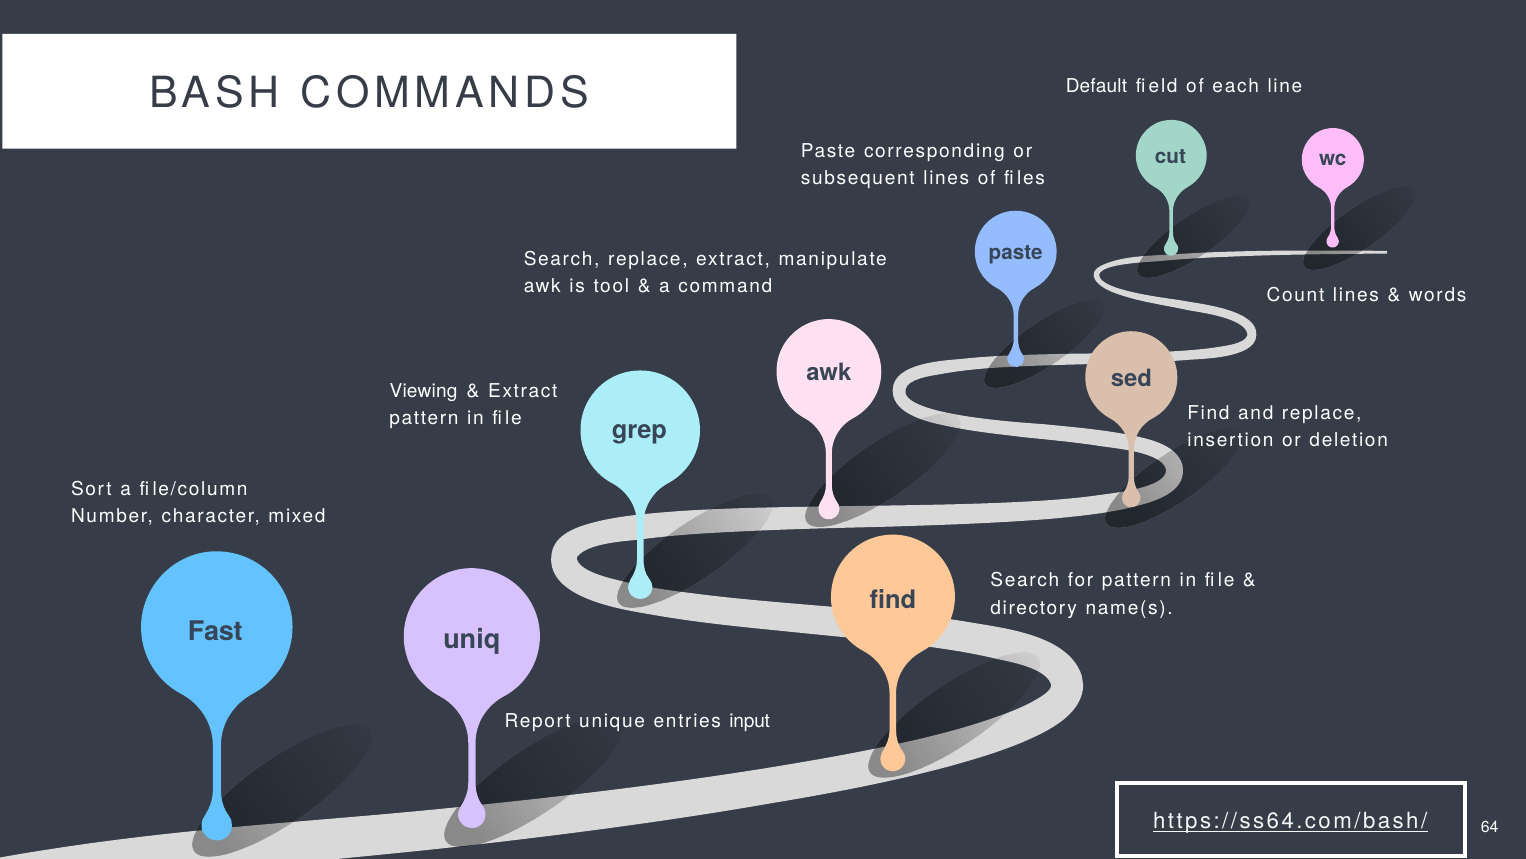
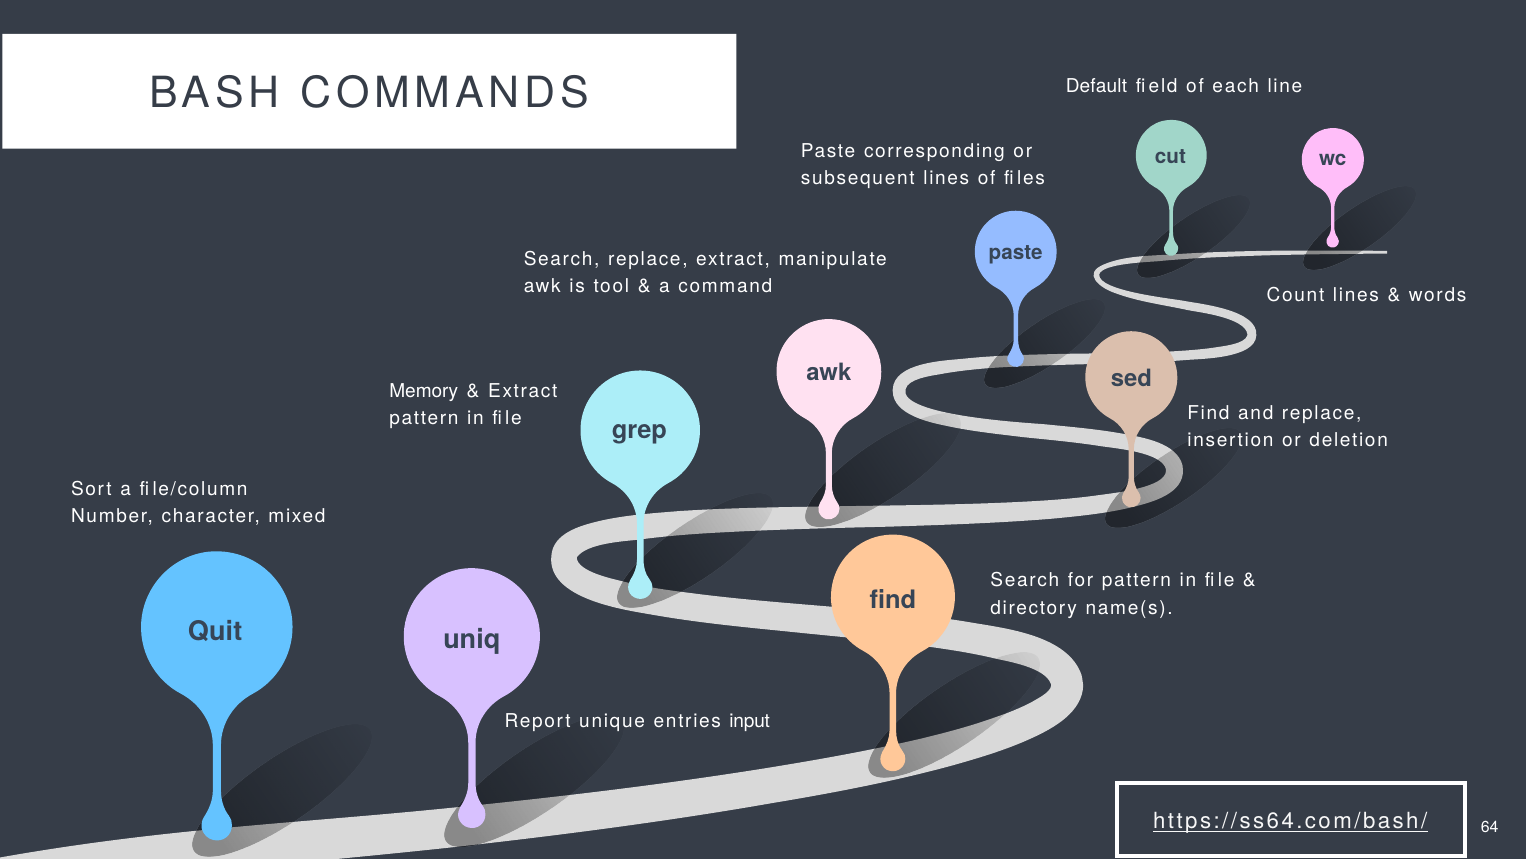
Viewing: Viewing -> Memory (424, 391)
Fast: Fast -> Quit (215, 631)
